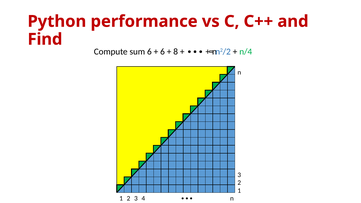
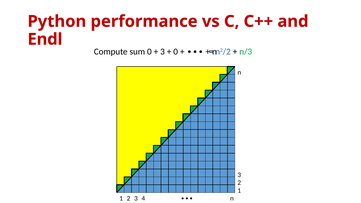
Find: Find -> Endl (45, 39)
sum 6: 6 -> 0 (149, 52)
6: 6 -> 3 (163, 52)
8: 8 -> 0 (176, 52)
n/4: n/4 -> n/3 (246, 52)
